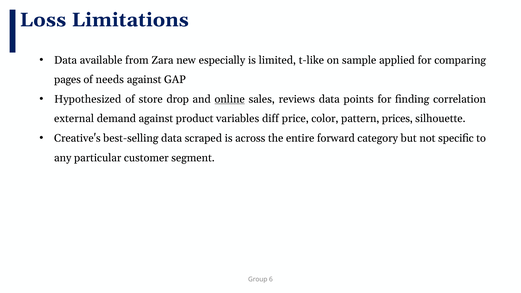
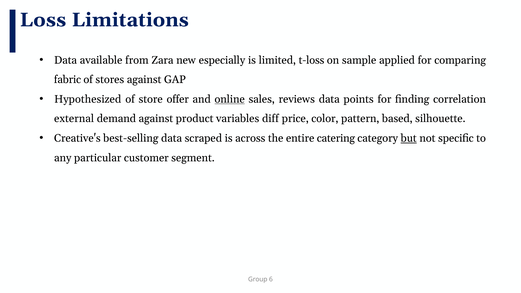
t-like: t-like -> t-loss (311, 60)
pages: pages -> fabric (68, 80)
needs: needs -> stores (110, 80)
drop: drop -> offer (178, 99)
prices: prices -> based (397, 119)
forward: forward -> catering (336, 138)
but underline: none -> present (409, 138)
